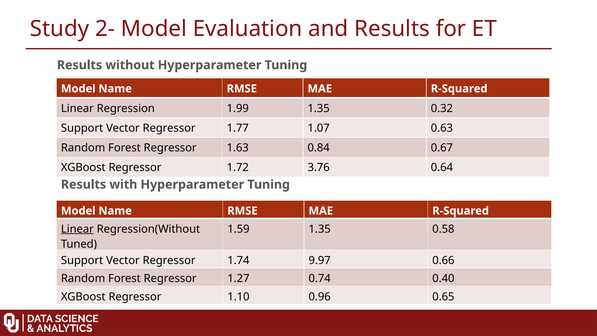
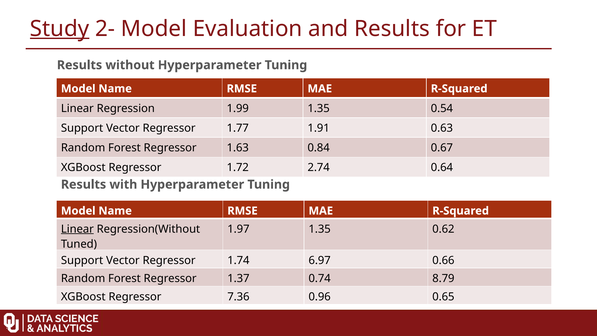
Study underline: none -> present (60, 29)
0.32: 0.32 -> 0.54 (442, 108)
1.07: 1.07 -> 1.91 (319, 128)
3.76: 3.76 -> 2.74 (319, 168)
1.59: 1.59 -> 1.97 (238, 229)
0.58: 0.58 -> 0.62 (443, 229)
9.97: 9.97 -> 6.97 (320, 260)
1.27: 1.27 -> 1.37 (238, 278)
0.40: 0.40 -> 8.79 (443, 278)
1.10: 1.10 -> 7.36 (238, 297)
